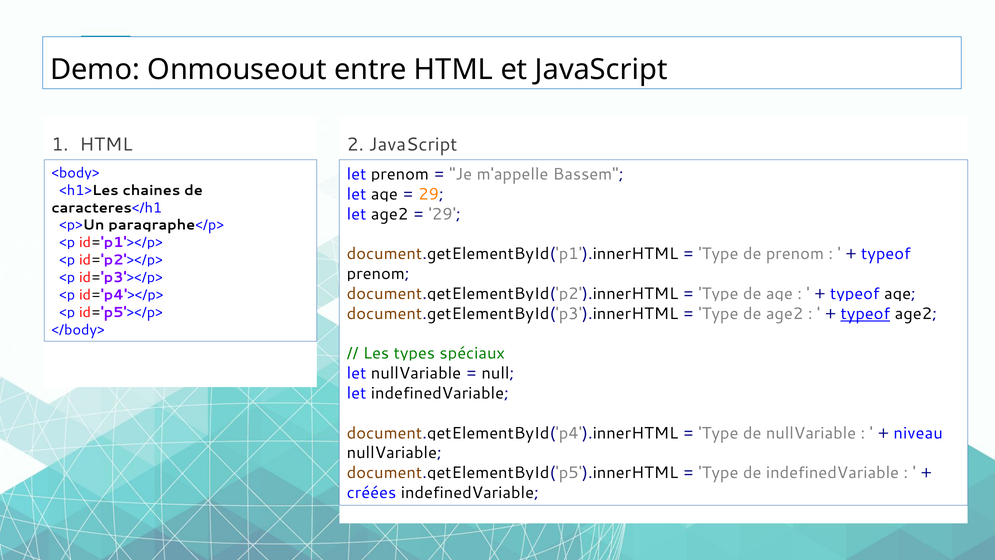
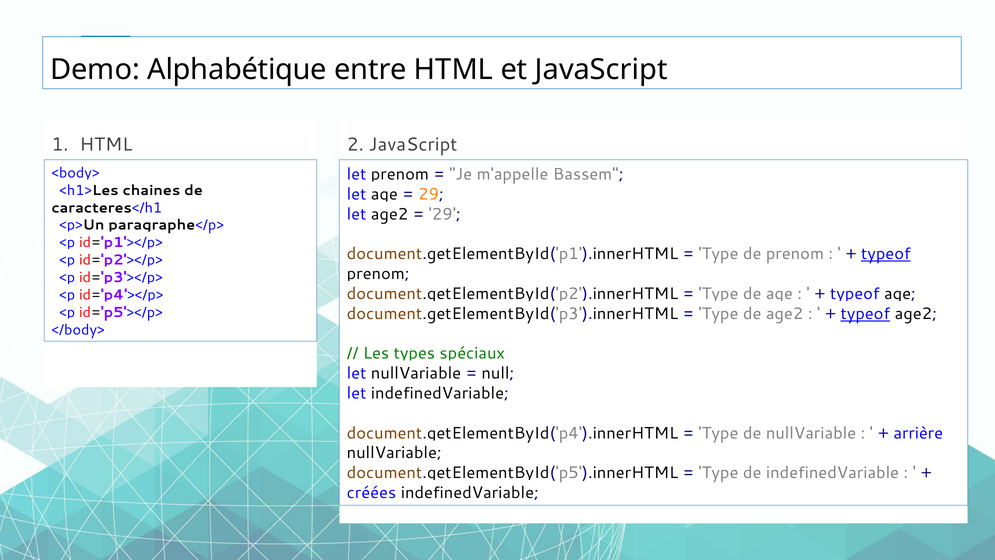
Onmouseout: Onmouseout -> Alphabétique (237, 70)
typeof underline: none -> present (886, 254)
niveau: niveau -> arrière (918, 433)
